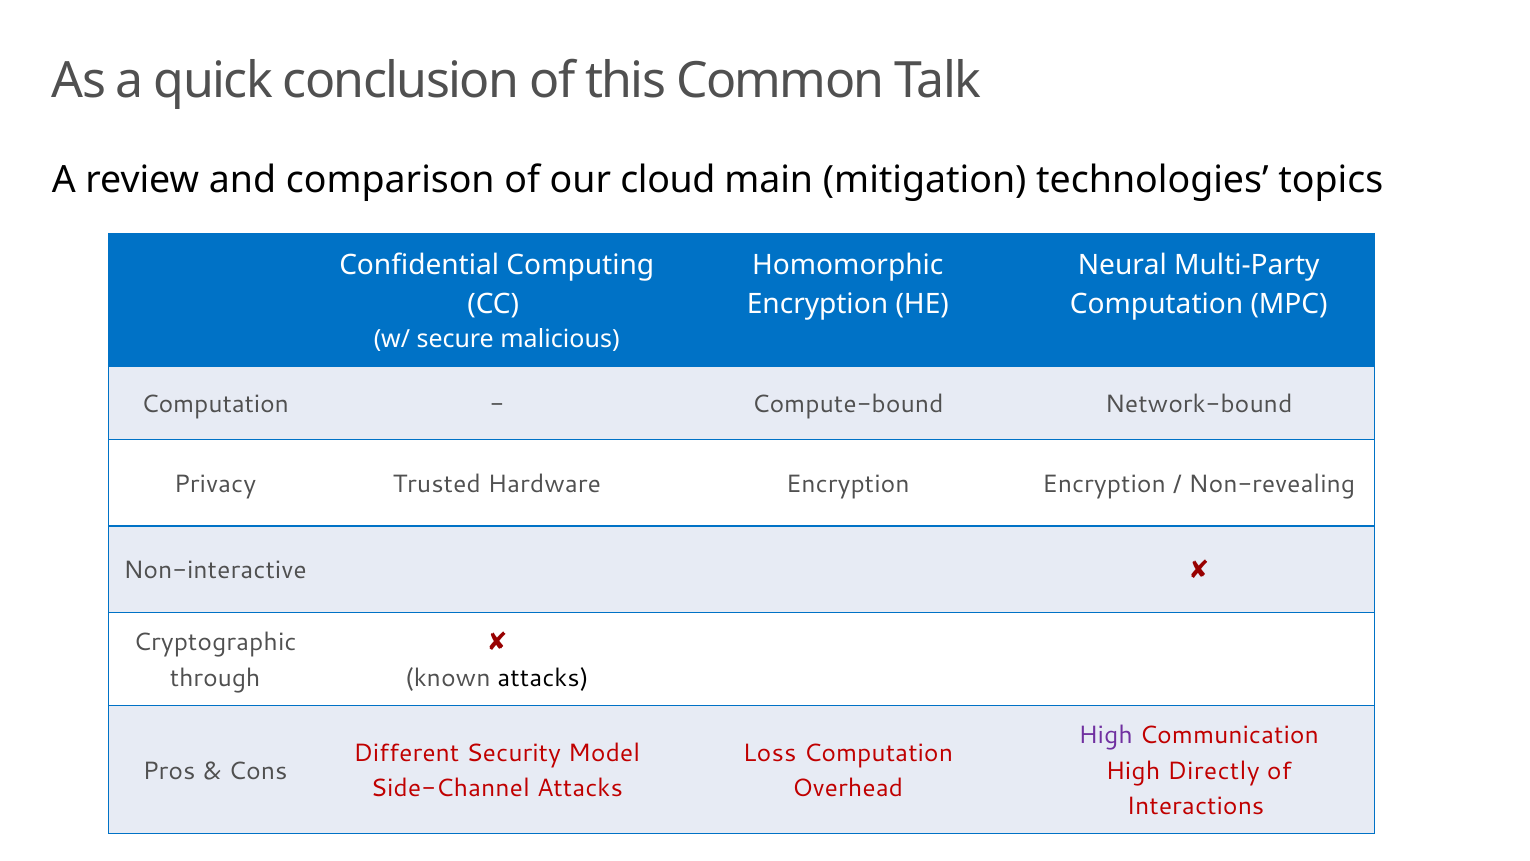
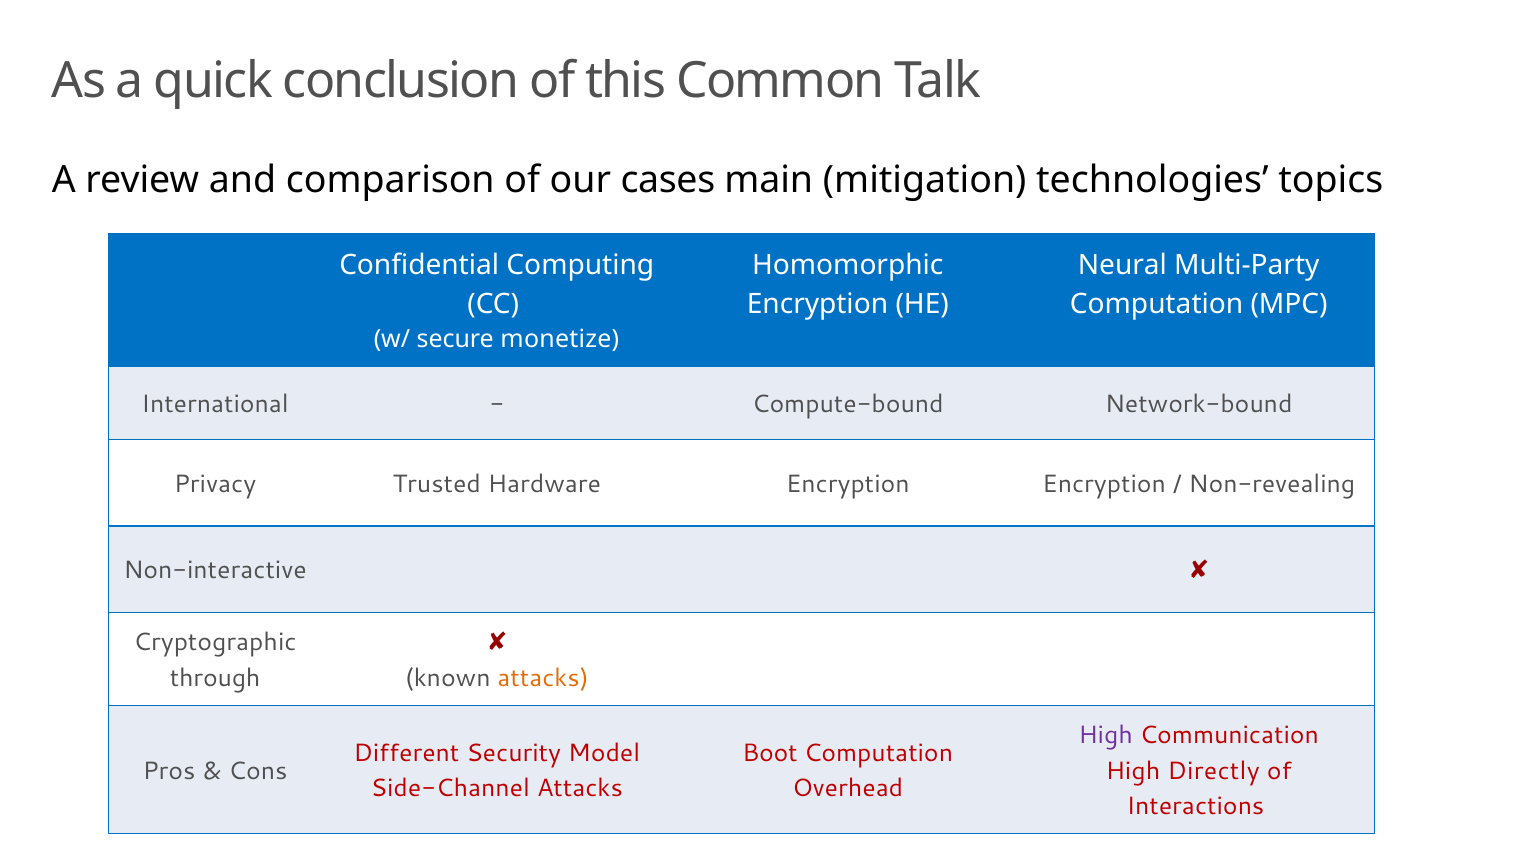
cloud: cloud -> cases (668, 180)
malicious: malicious -> monetize (560, 340)
Computation: Computation -> International (215, 404)
attacks colour: black -> orange (543, 677)
Loss: Loss -> Boot (770, 753)
